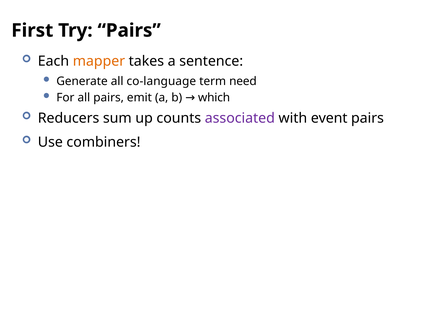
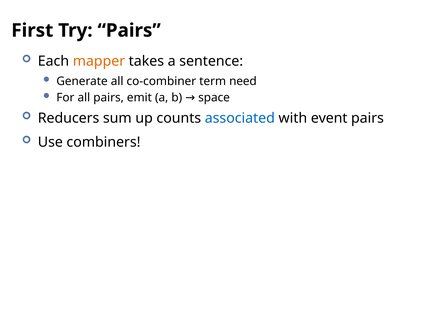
co-language: co-language -> co-combiner (161, 81)
which: which -> space (214, 98)
associated colour: purple -> blue (240, 118)
